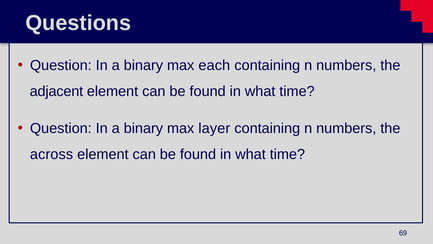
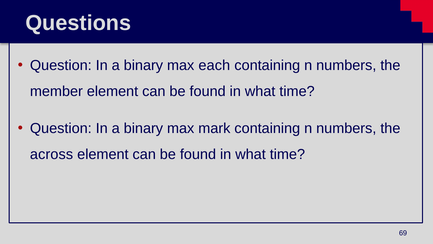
adjacent: adjacent -> member (56, 91)
layer: layer -> mark (214, 128)
